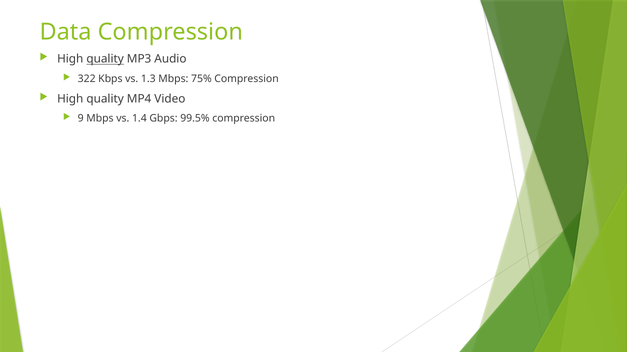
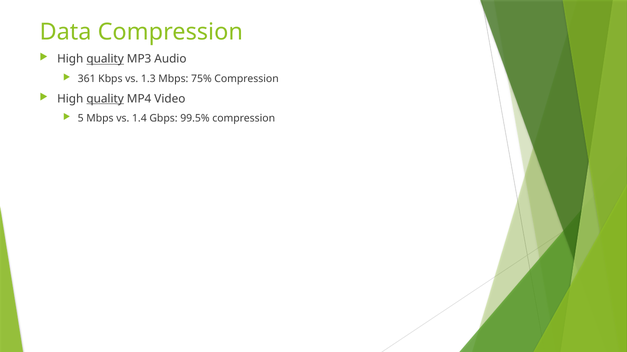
322: 322 -> 361 (87, 79)
quality underline: none -> present (105, 99)
9: 9 -> 5 (81, 119)
